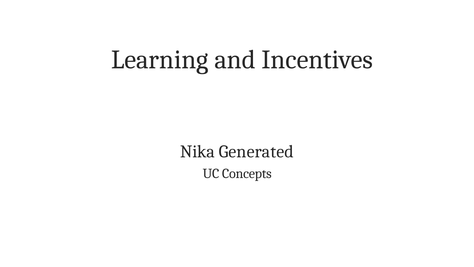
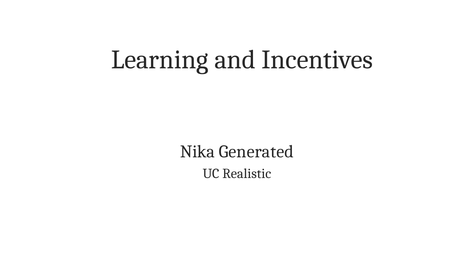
Concepts: Concepts -> Realistic (247, 173)
